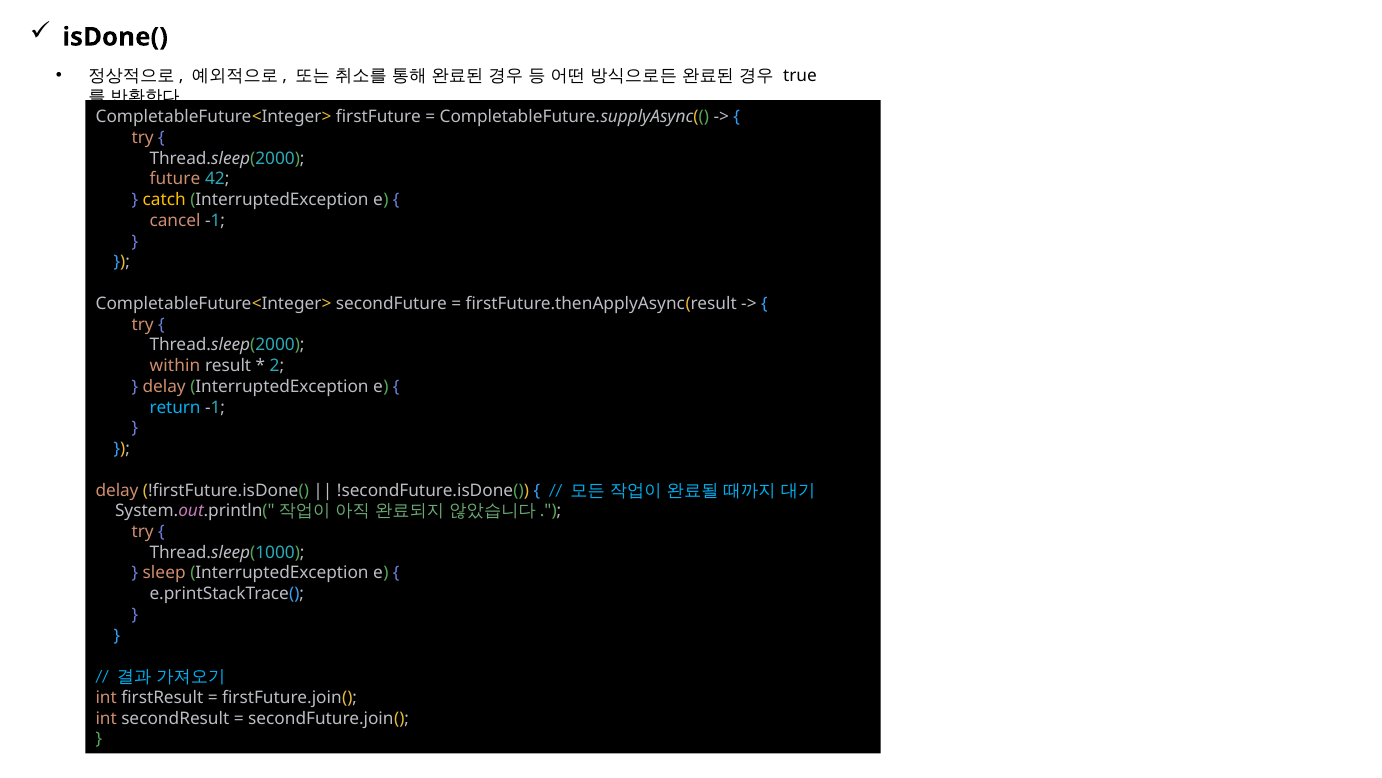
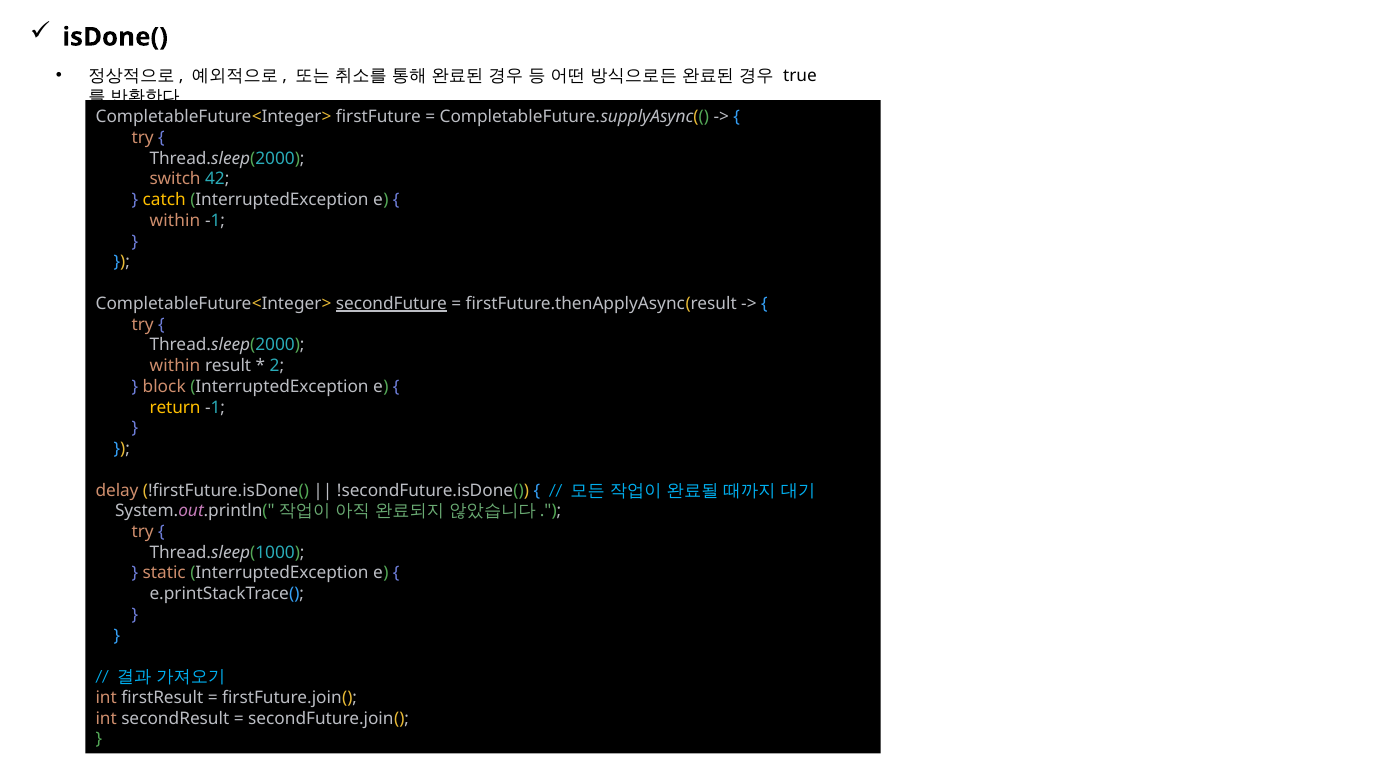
future: future -> switch (175, 179)
cancel: cancel -> within (175, 220)
secondFuture underline: none -> present (391, 303)
delay: delay -> block (164, 386)
return colour: light blue -> yellow (175, 407)
sleep: sleep -> static (164, 573)
